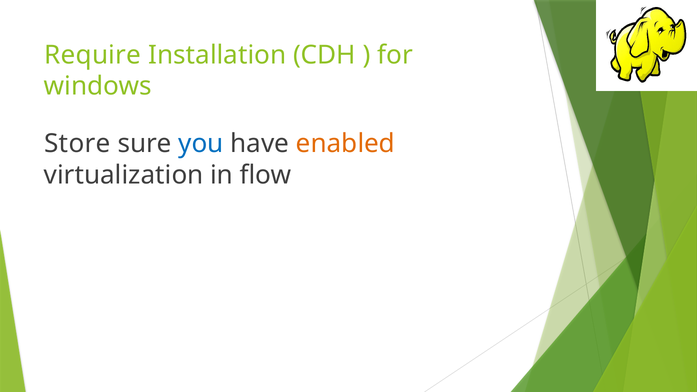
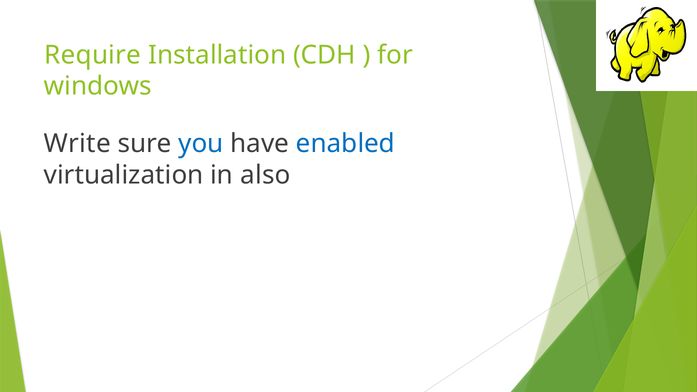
Store: Store -> Write (77, 144)
enabled colour: orange -> blue (345, 144)
flow: flow -> also (265, 175)
